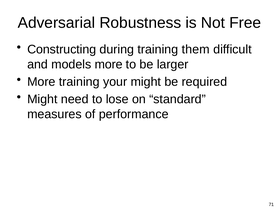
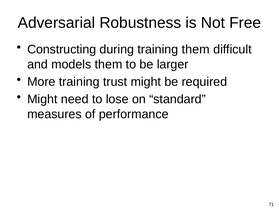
models more: more -> them (109, 64)
your: your -> trust (115, 81)
